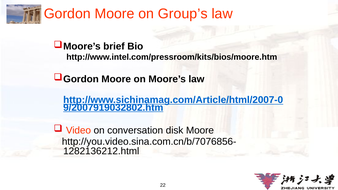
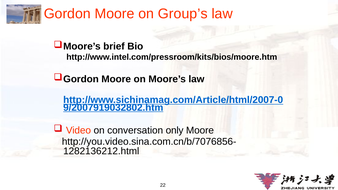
disk: disk -> only (175, 130)
